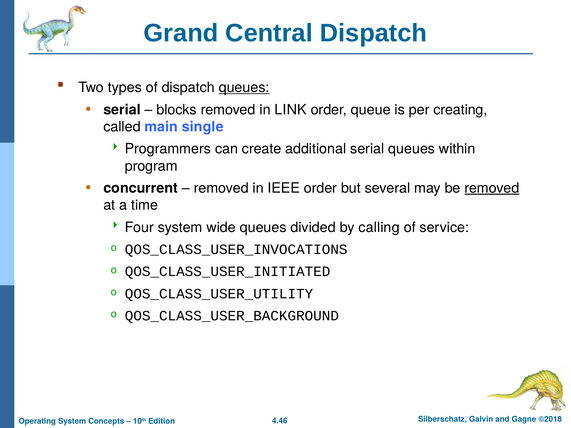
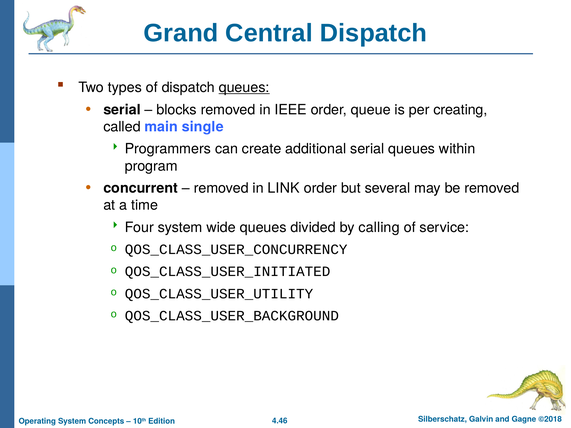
LINK: LINK -> IEEE (291, 110)
IEEE: IEEE -> LINK (284, 188)
removed underline: present -> none (492, 188)
QOS_CLASS_USER_INVOCATIONS: QOS_CLASS_USER_INVOCATIONS -> QOS_CLASS_USER_CONCURRENCY (236, 250)
